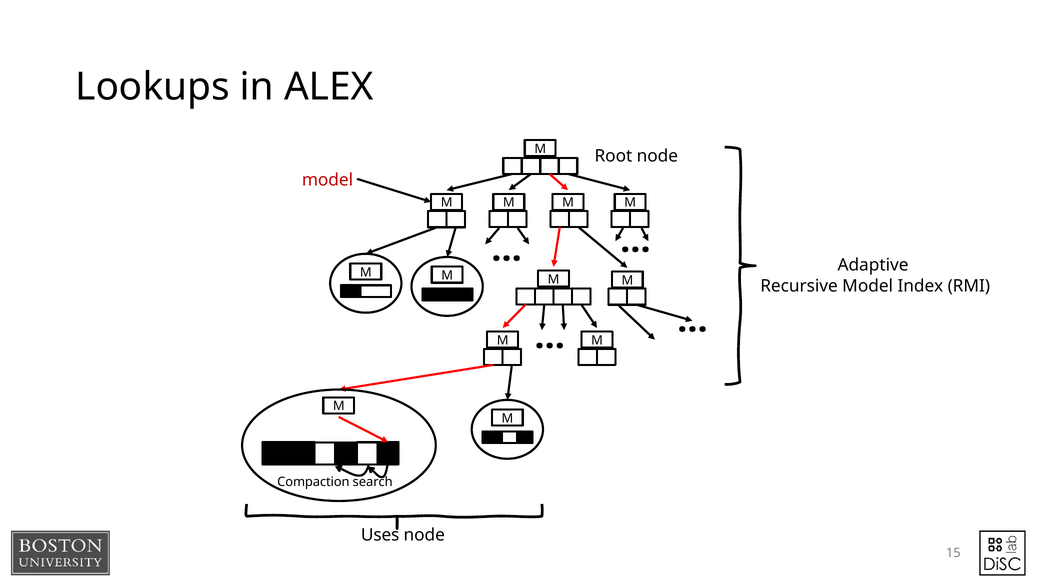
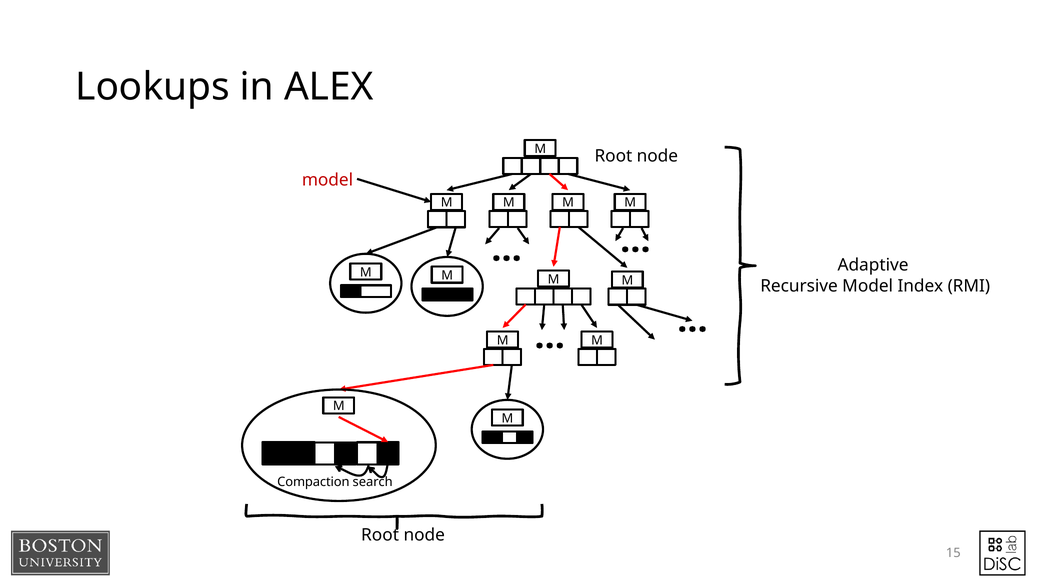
Uses: Uses -> Root (380, 535)
